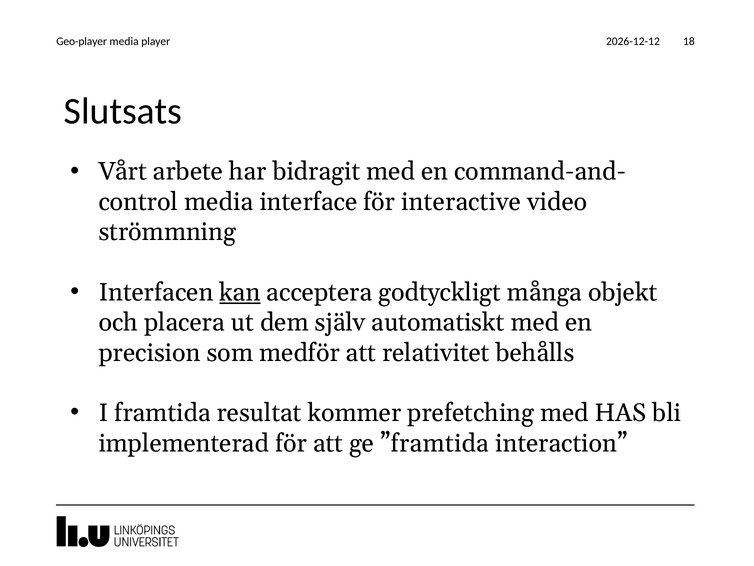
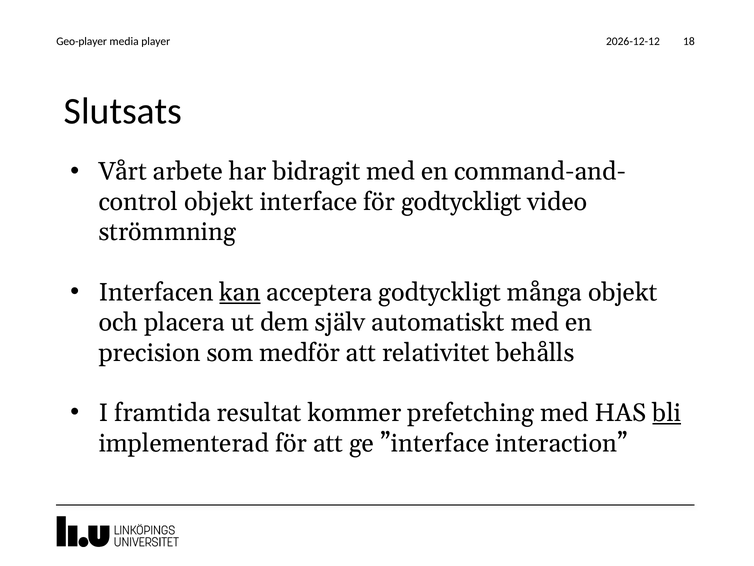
media: media -> objekt (219, 202)
för interactive: interactive -> godtyckligt (461, 202)
bli underline: none -> present (667, 413)
”framtida: ”framtida -> ”interface (435, 443)
